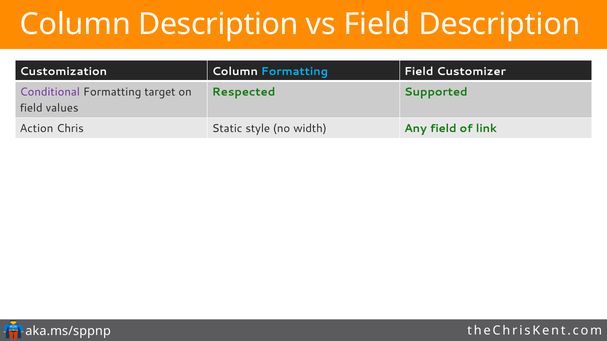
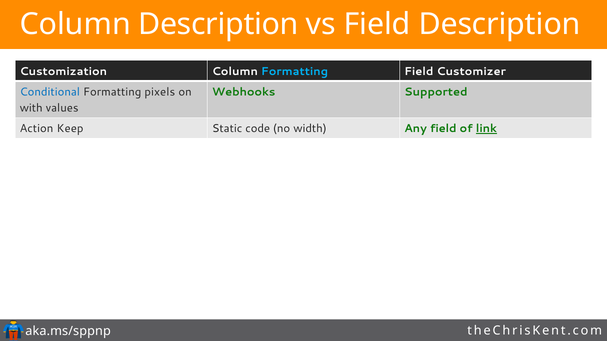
Conditional colour: purple -> blue (50, 92)
target: target -> pixels (160, 92)
Respected: Respected -> Webhooks (244, 92)
field: field -> with (31, 108)
Chris: Chris -> Keep (70, 129)
style: style -> code (258, 129)
link underline: none -> present (486, 129)
